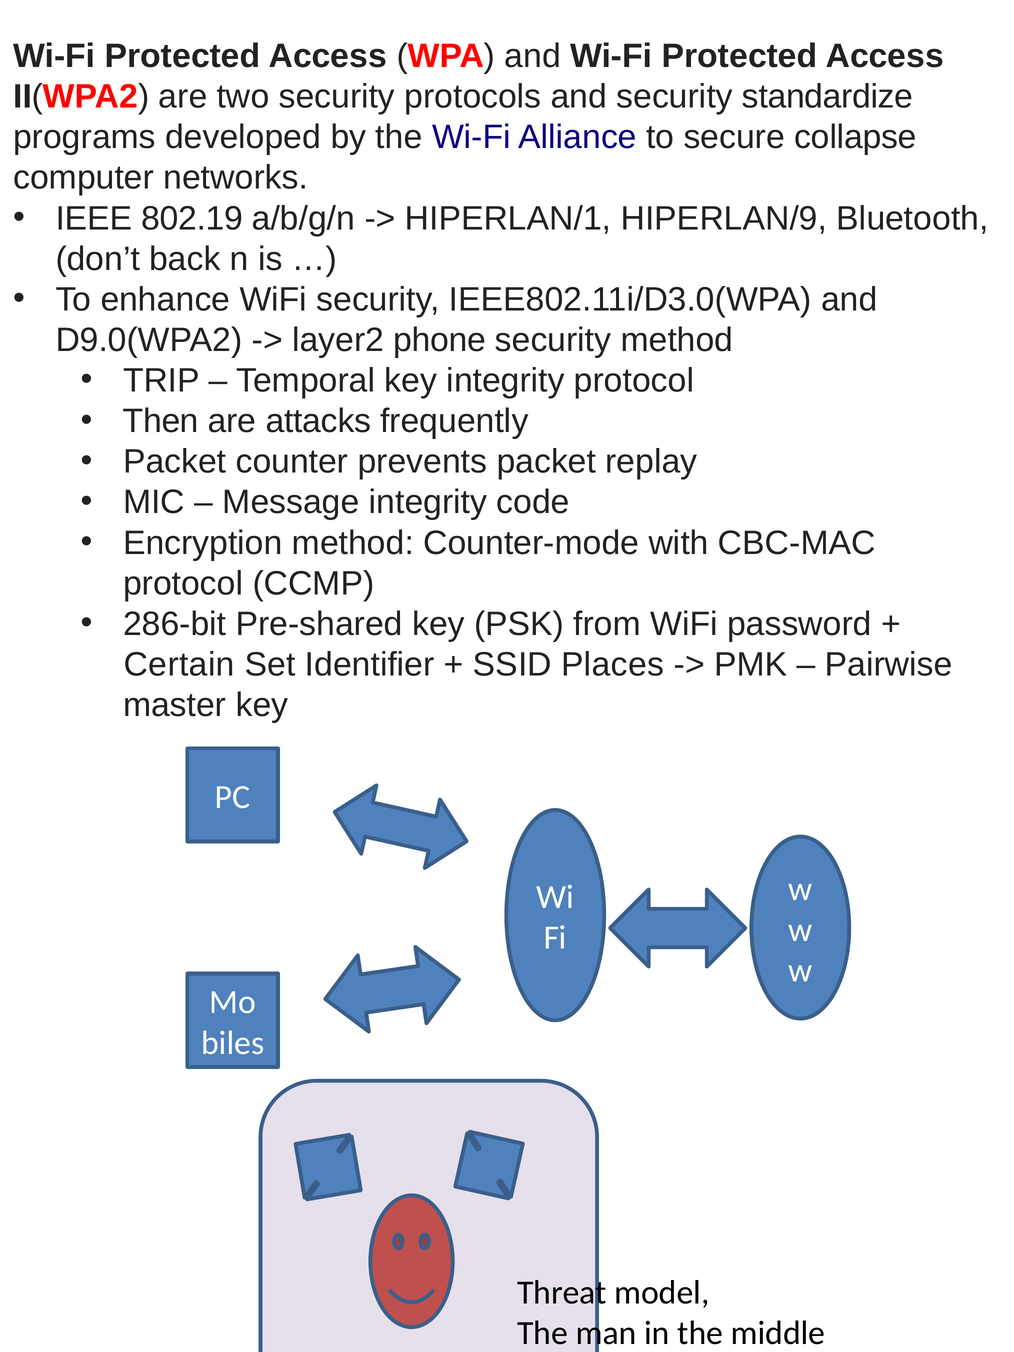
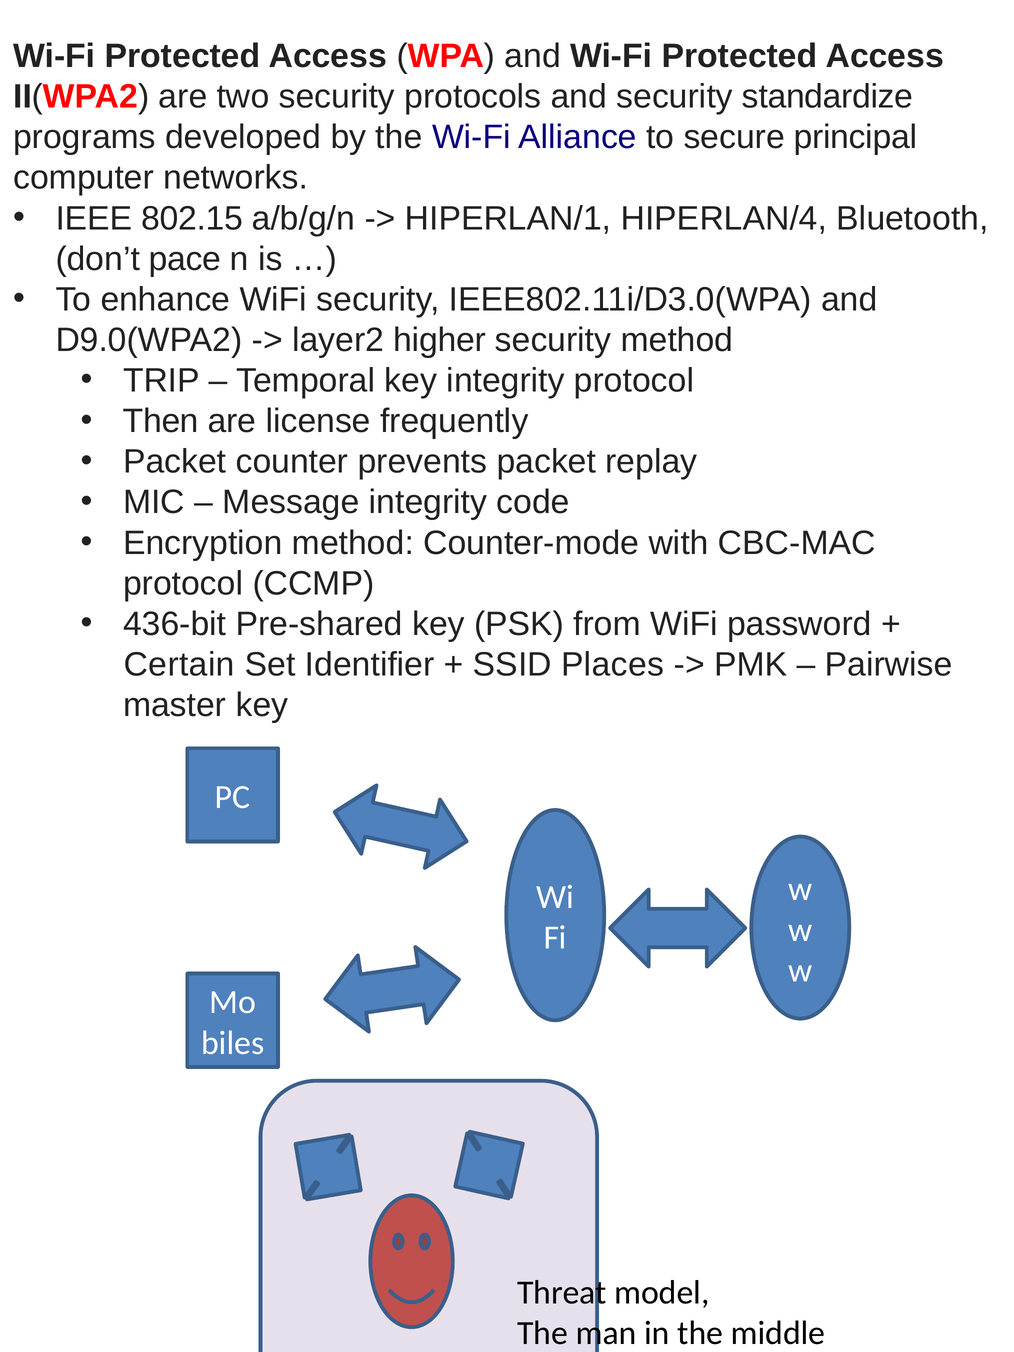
collapse: collapse -> principal (856, 137)
802.19: 802.19 -> 802.15 (192, 218)
HIPERLAN/9: HIPERLAN/9 -> HIPERLAN/4 (724, 218)
back: back -> pace (185, 259)
phone: phone -> higher (440, 340)
attacks: attacks -> license (318, 421)
286-bit: 286-bit -> 436-bit (175, 624)
